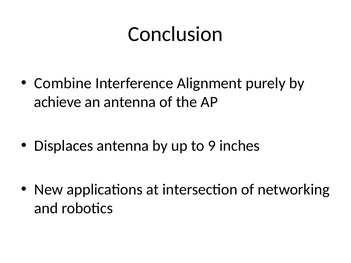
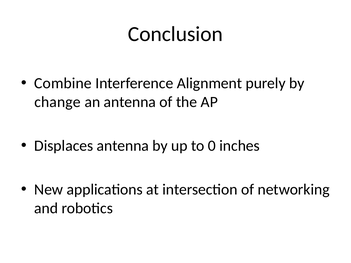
achieve: achieve -> change (58, 102)
9: 9 -> 0 (212, 146)
